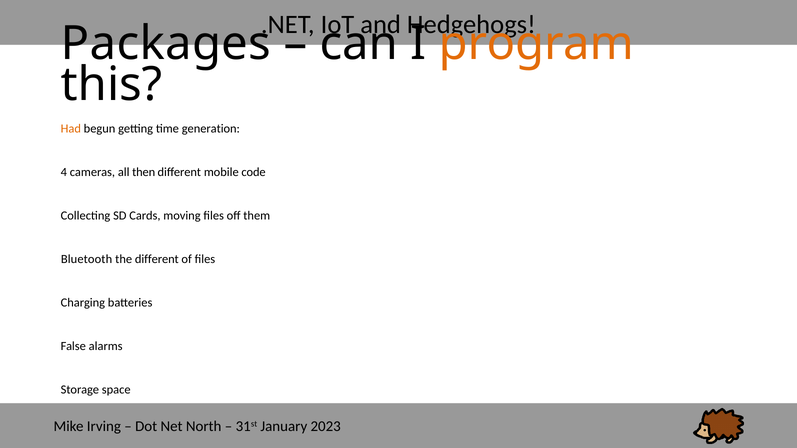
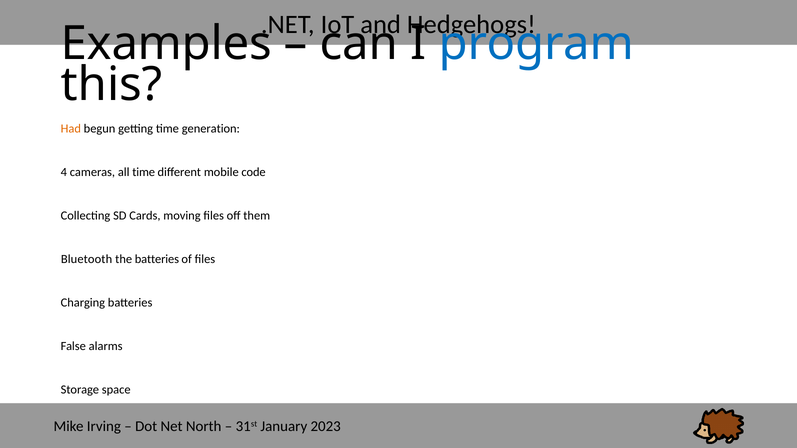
Packages: Packages -> Examples (166, 44)
program colour: orange -> blue (536, 44)
all then: then -> time (144, 172)
the different: different -> batteries (157, 260)
